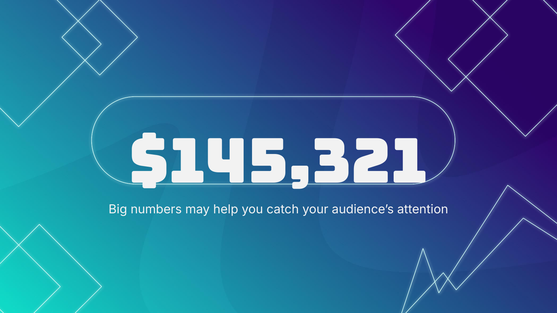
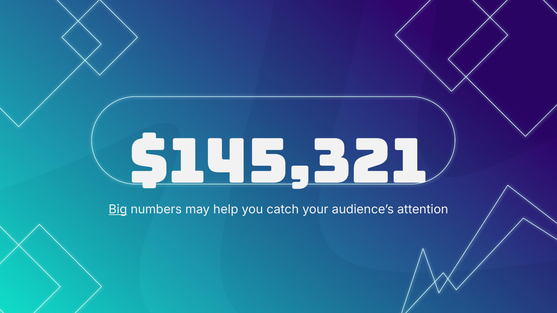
Big underline: none -> present (118, 210)
